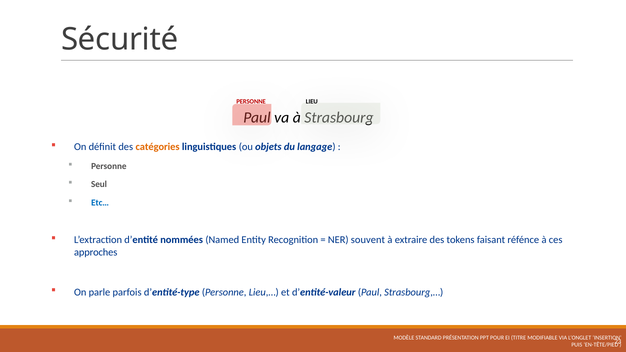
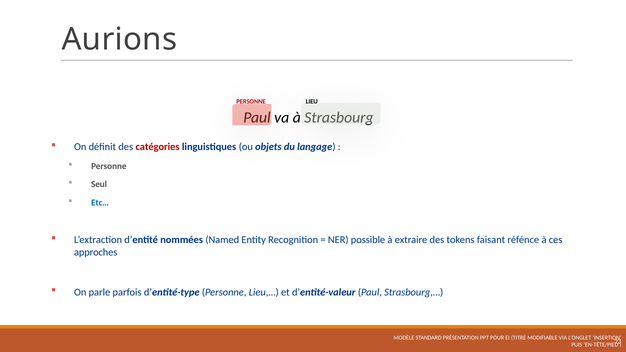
Sécurité: Sécurité -> Aurions (119, 39)
catégories colour: orange -> red (158, 147)
souvent: souvent -> possible (368, 240)
